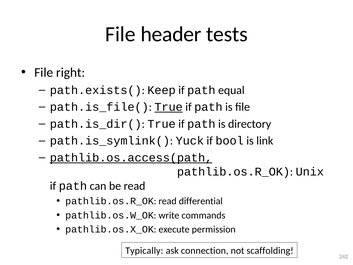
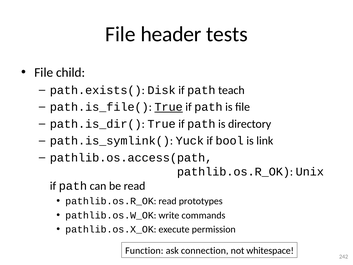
right: right -> child (71, 72)
Keep: Keep -> Disk (162, 90)
equal: equal -> teach (231, 90)
pathlib.os.access(path underline: present -> none (131, 158)
differential: differential -> prototypes (201, 201)
Typically: Typically -> Function (144, 250)
scaffolding: scaffolding -> whitespace (270, 250)
